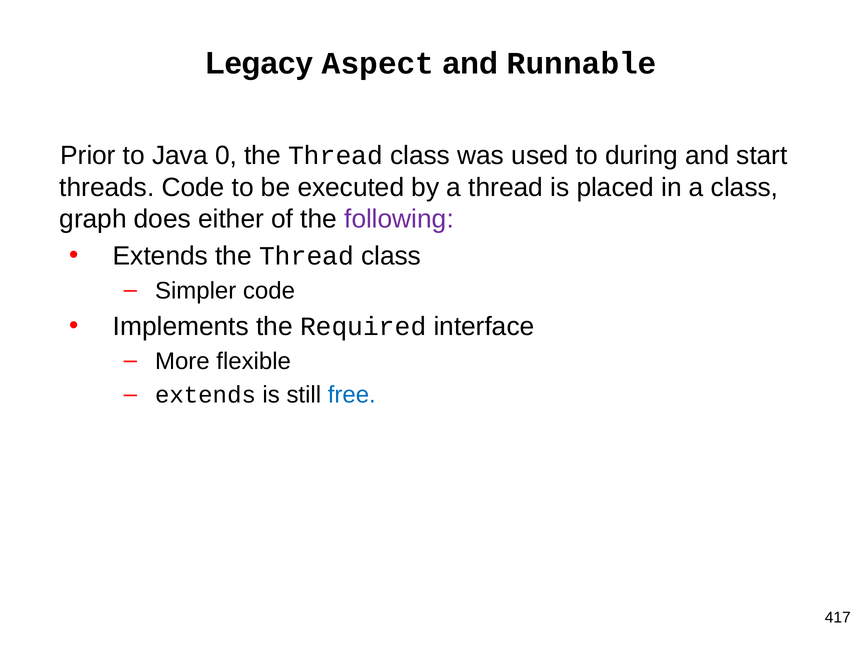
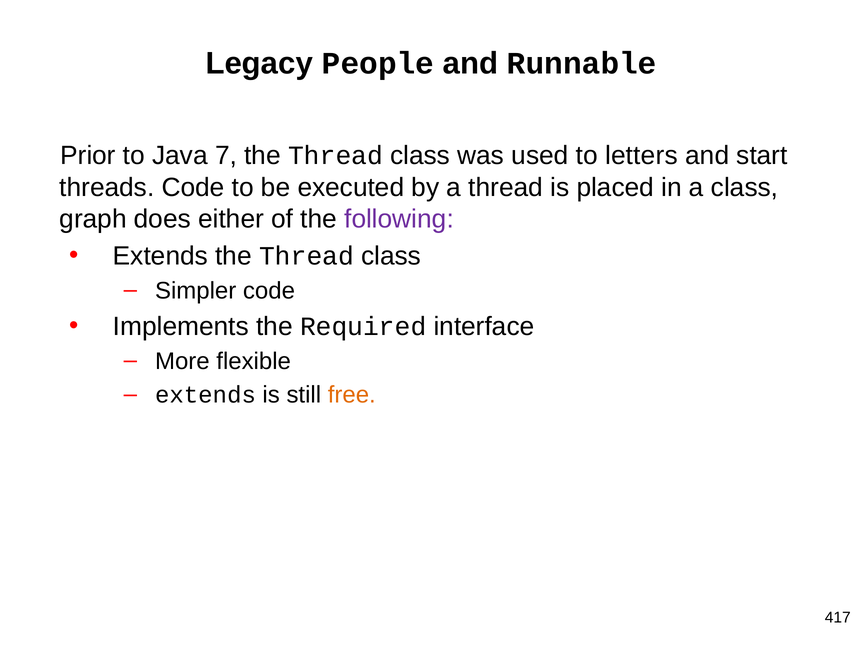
Aspect: Aspect -> People (378, 64)
0: 0 -> 7 (226, 156)
during: during -> letters (641, 156)
free colour: blue -> orange (352, 395)
